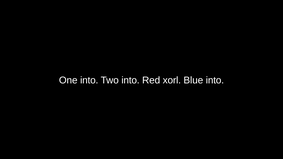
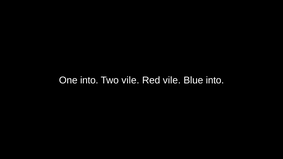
Two into: into -> vile (130, 80)
Red xorl: xorl -> vile (172, 80)
